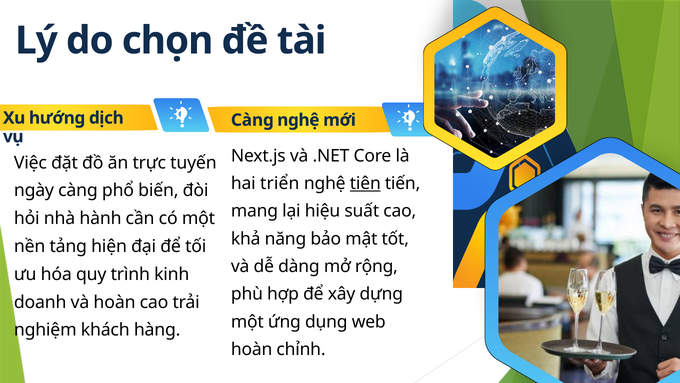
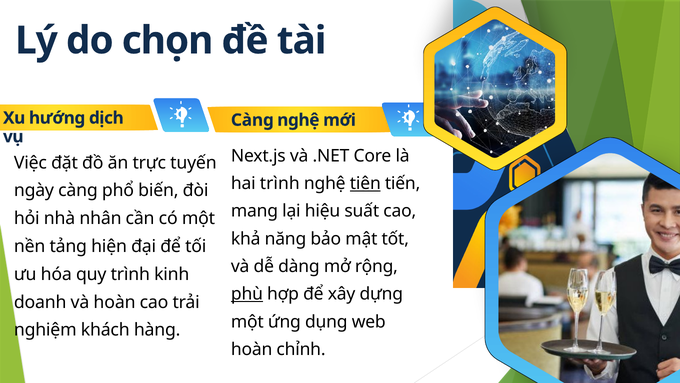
hai triển: triển -> trình (280, 183)
hành: hành -> nhân (101, 218)
phù underline: none -> present (247, 294)
